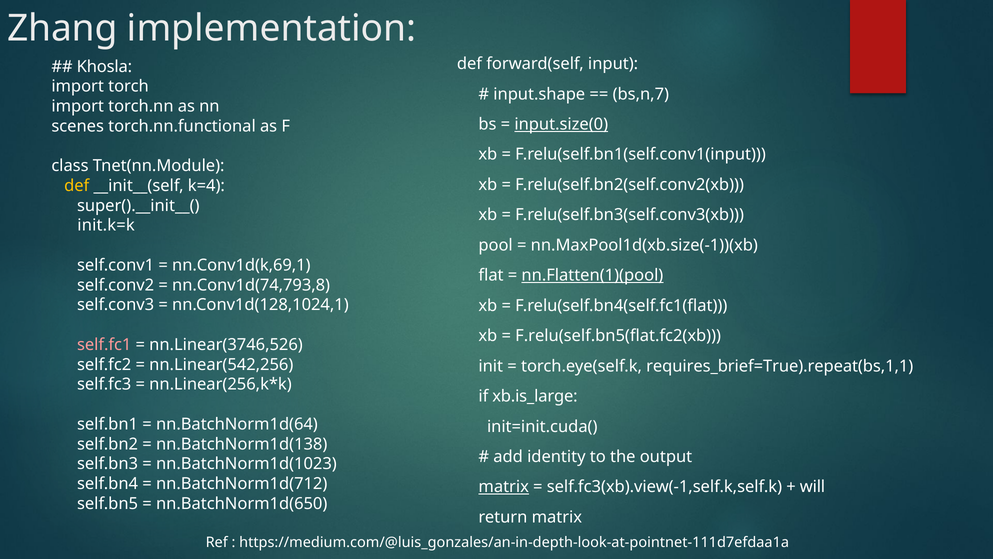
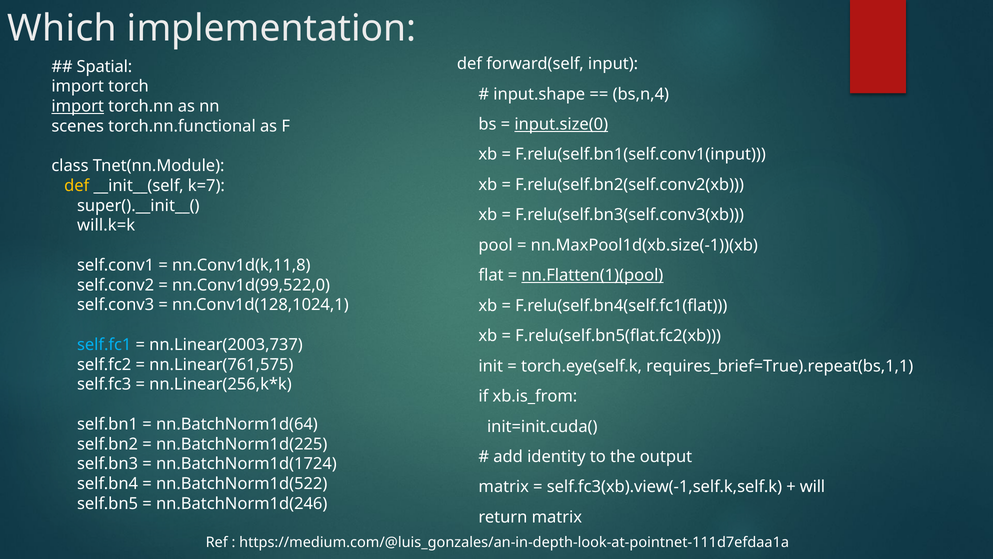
Zhang: Zhang -> Which (62, 29)
Khosla: Khosla -> Spatial (104, 67)
bs,n,7: bs,n,7 -> bs,n,4 (641, 94)
import underline: none -> present (78, 106)
k=4: k=4 -> k=7 (206, 186)
init.k=k: init.k=k -> will.k=k (106, 225)
nn.Conv1d(k,69,1: nn.Conv1d(k,69,1 -> nn.Conv1d(k,11,8 (241, 265)
nn.Conv1d(74,793,8: nn.Conv1d(74,793,8 -> nn.Conv1d(99,522,0 (251, 285)
self.fc1 colour: pink -> light blue (104, 344)
nn.Linear(3746,526: nn.Linear(3746,526 -> nn.Linear(2003,737 (226, 344)
nn.Linear(542,256: nn.Linear(542,256 -> nn.Linear(761,575 (221, 364)
xb.is_large: xb.is_large -> xb.is_from (535, 396)
nn.BatchNorm1d(138: nn.BatchNorm1d(138 -> nn.BatchNorm1d(225 (242, 444)
nn.BatchNorm1d(1023: nn.BatchNorm1d(1023 -> nn.BatchNorm1d(1724 (246, 464)
nn.BatchNorm1d(712: nn.BatchNorm1d(712 -> nn.BatchNorm1d(522 (242, 483)
matrix underline: present -> none (504, 487)
nn.BatchNorm1d(650: nn.BatchNorm1d(650 -> nn.BatchNorm1d(246 (242, 503)
